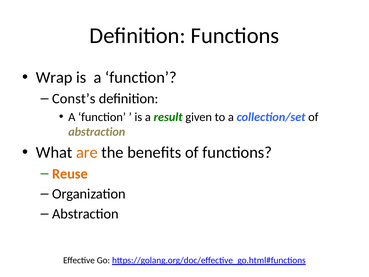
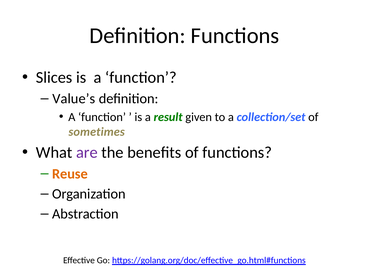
Wrap: Wrap -> Slices (54, 77)
Const’s: Const’s -> Value’s (74, 99)
abstraction: abstraction -> sometimes (97, 132)
are colour: orange -> purple (87, 152)
